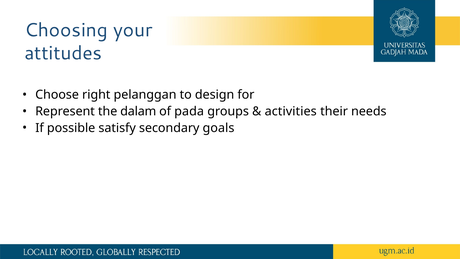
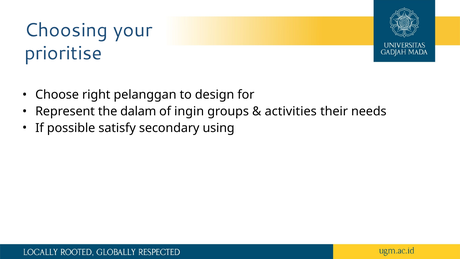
attitudes: attitudes -> prioritise (63, 53)
pada: pada -> ingin (189, 111)
goals: goals -> using (219, 128)
